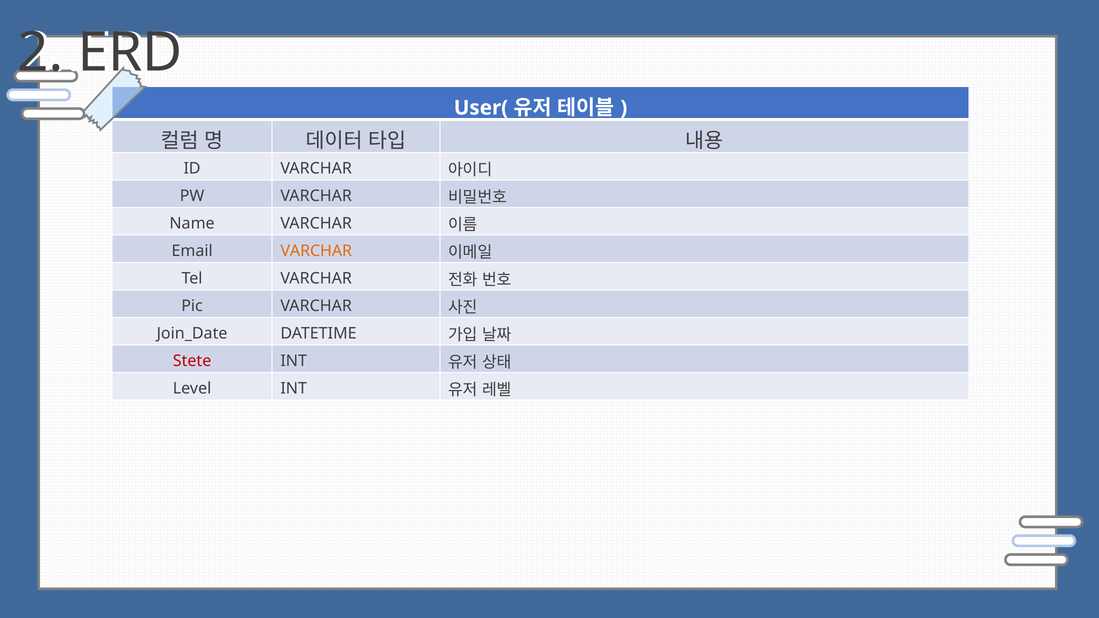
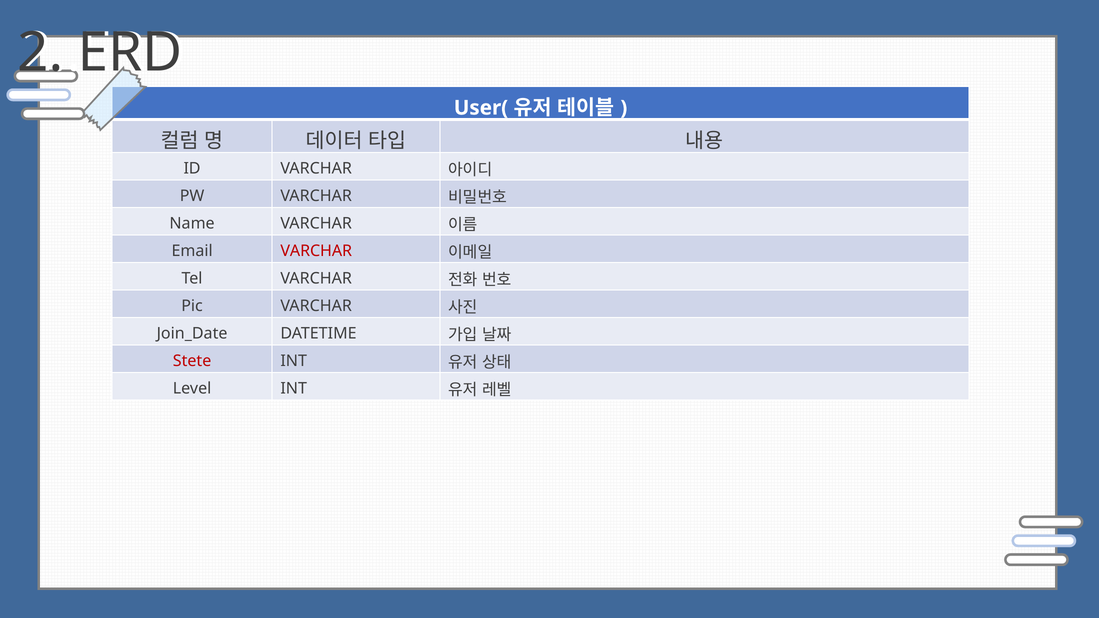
VARCHAR colour: orange -> red (316, 251)
